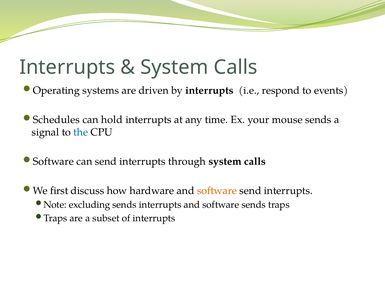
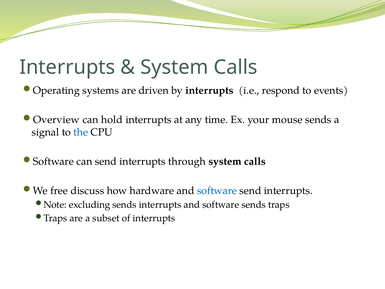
Schedules: Schedules -> Overview (56, 120)
first: first -> free (59, 191)
software colour: orange -> blue (217, 191)
